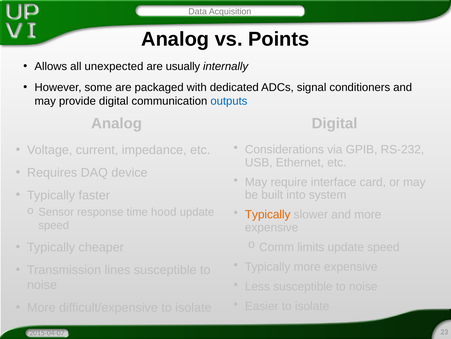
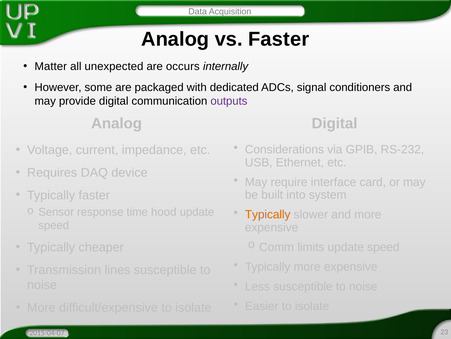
vs Points: Points -> Faster (279, 39)
Allows: Allows -> Matter (51, 66)
usually: usually -> occurs (183, 66)
outputs colour: blue -> purple (229, 101)
